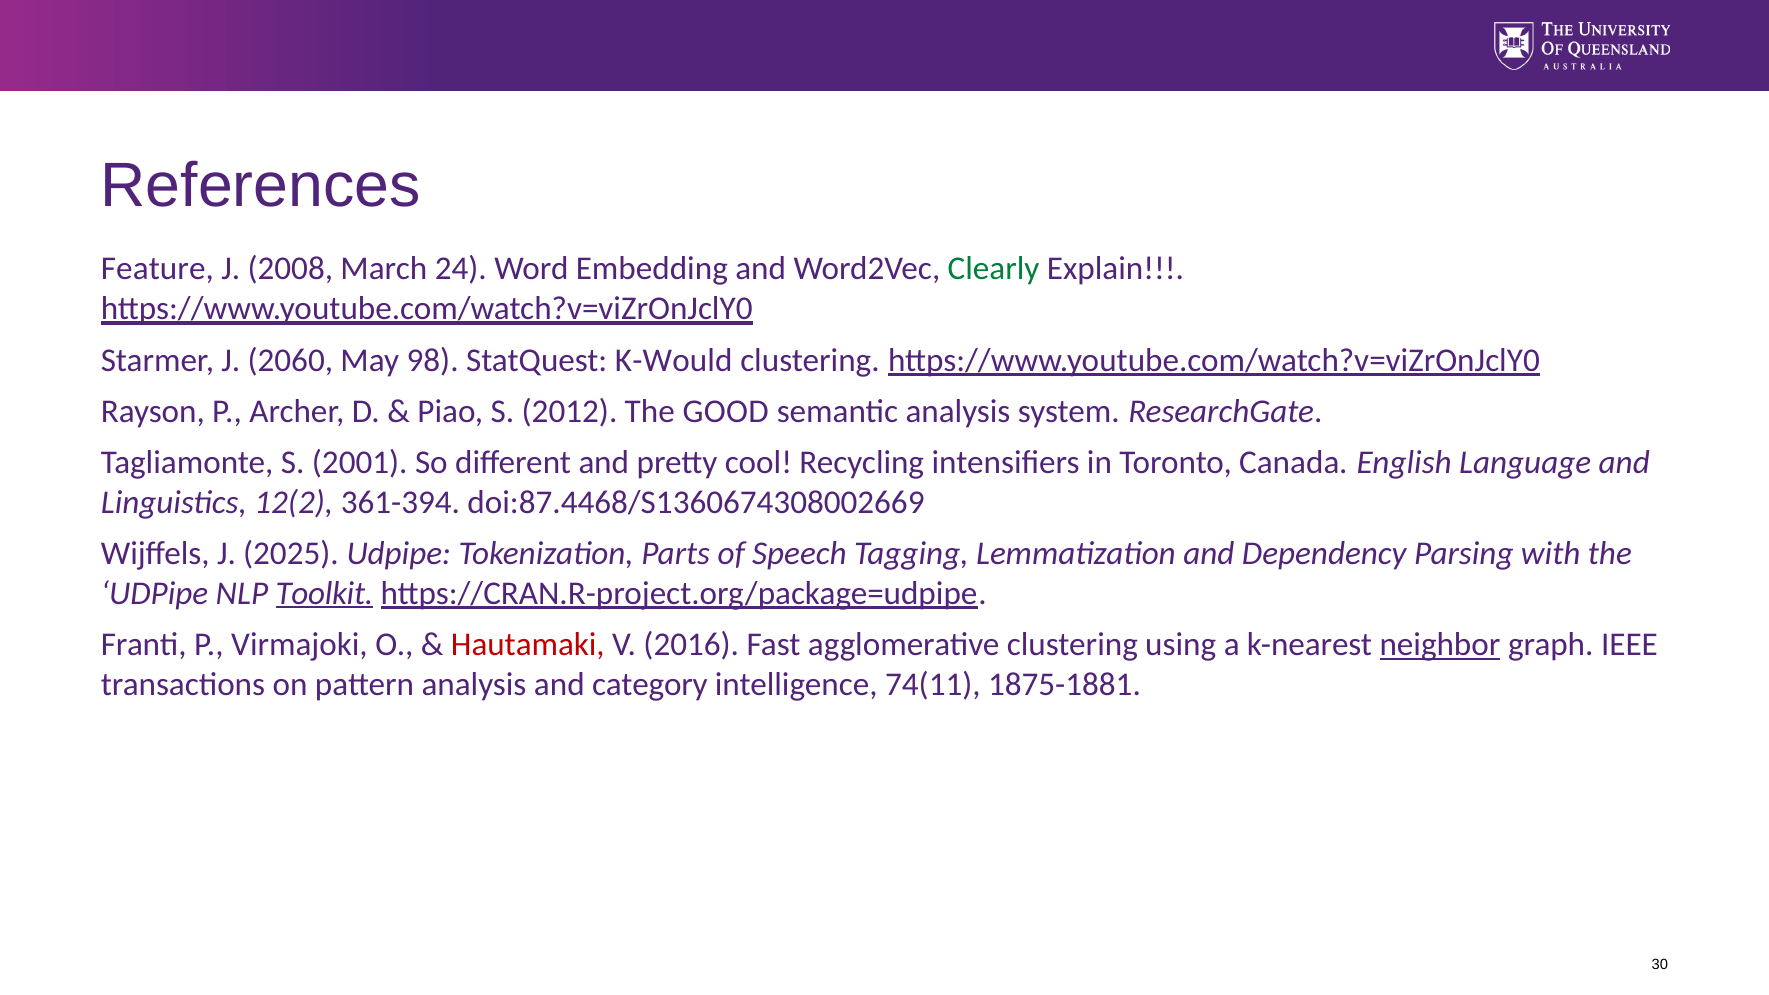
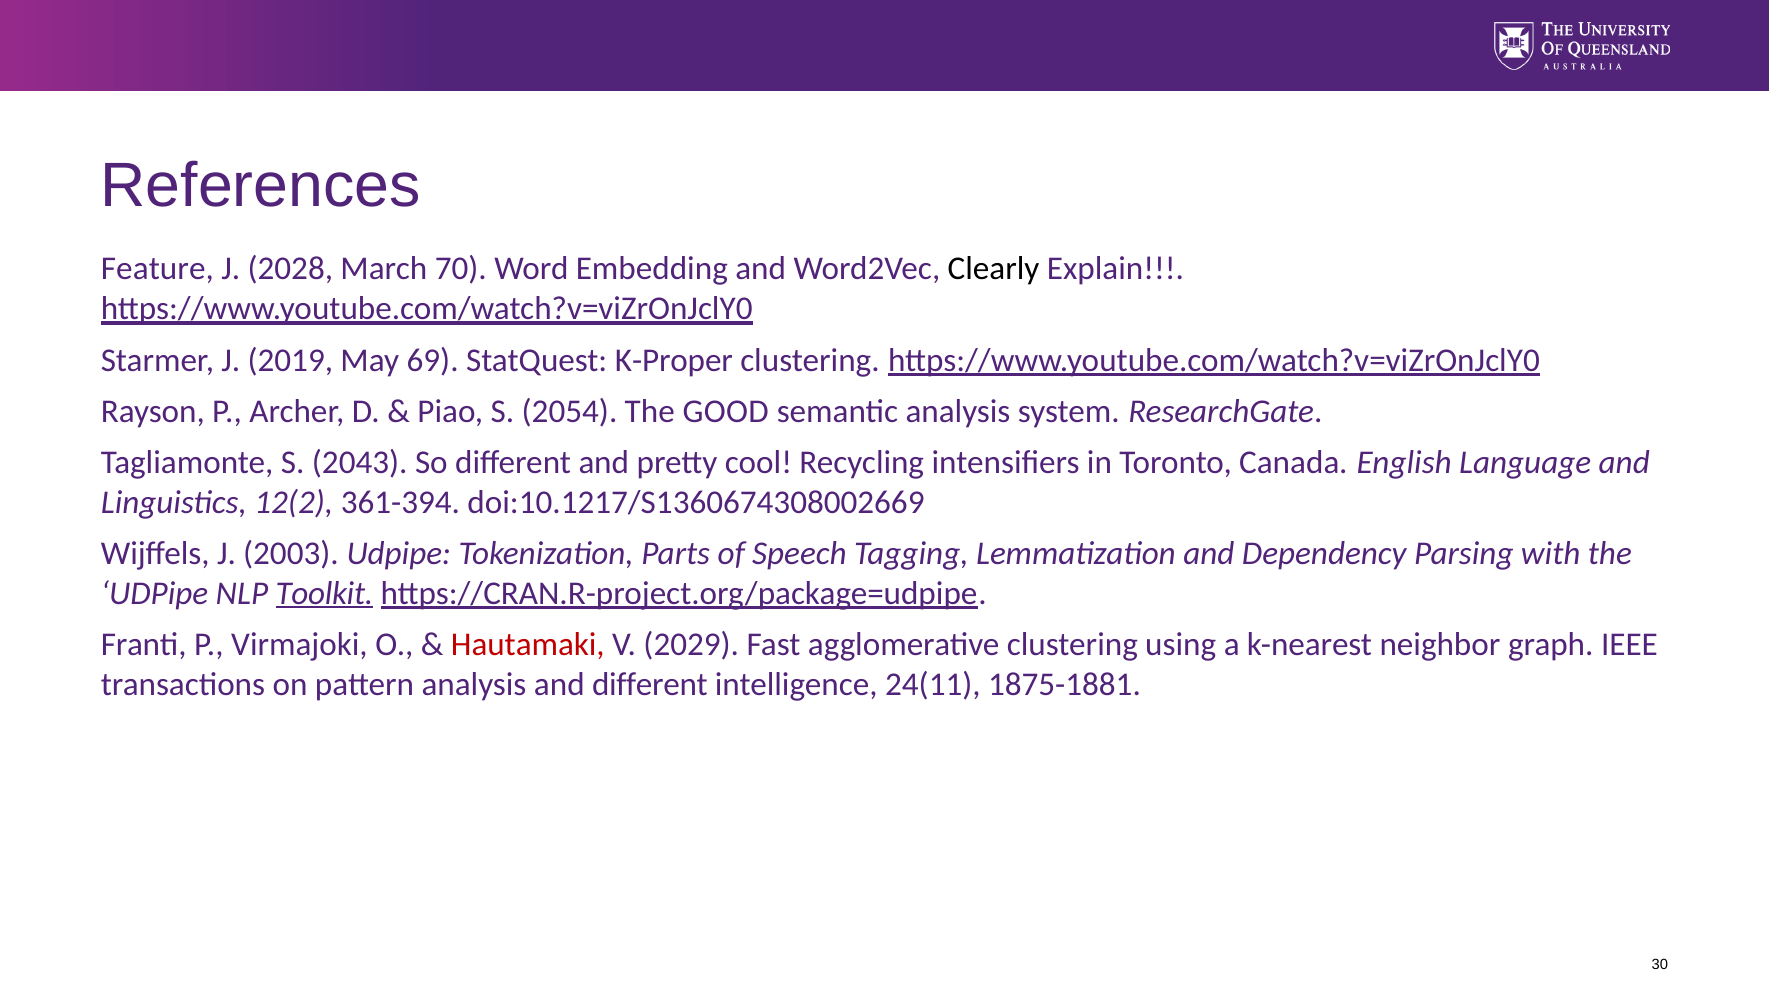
2008: 2008 -> 2028 (290, 269)
24: 24 -> 70 (461, 269)
Clearly colour: green -> black (994, 269)
2060: 2060 -> 2019 (290, 360)
98: 98 -> 69 (433, 360)
K-Would: K-Would -> K-Proper (674, 360)
2012: 2012 -> 2054 (570, 412)
2001: 2001 -> 2043 (360, 463)
doi:87.4468/S1360674308002669: doi:87.4468/S1360674308002669 -> doi:10.1217/S1360674308002669 (696, 503)
2025: 2025 -> 2003 (291, 553)
2016: 2016 -> 2029 (691, 645)
neighbor underline: present -> none (1440, 645)
and category: category -> different (650, 685)
74(11: 74(11 -> 24(11 (933, 685)
